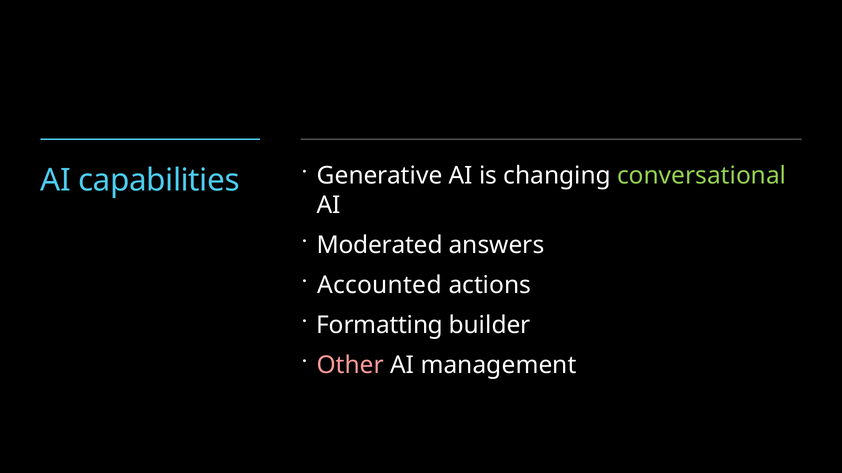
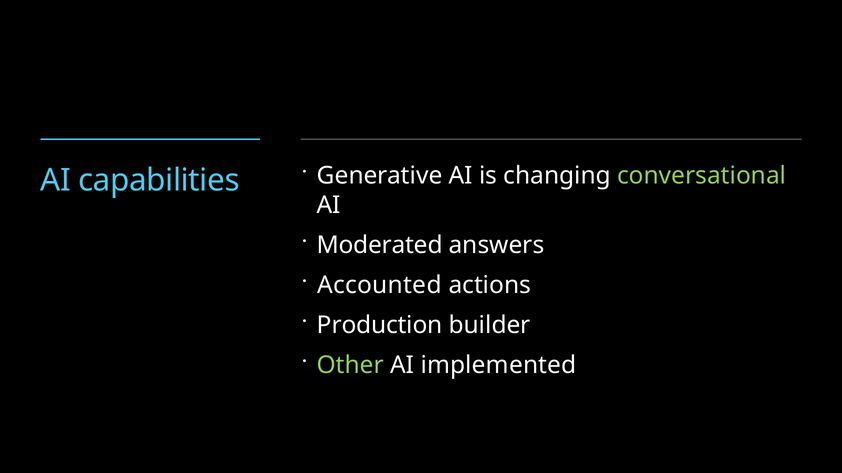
Formatting: Formatting -> Production (380, 326)
Other colour: pink -> light green (350, 366)
management: management -> implemented (499, 366)
